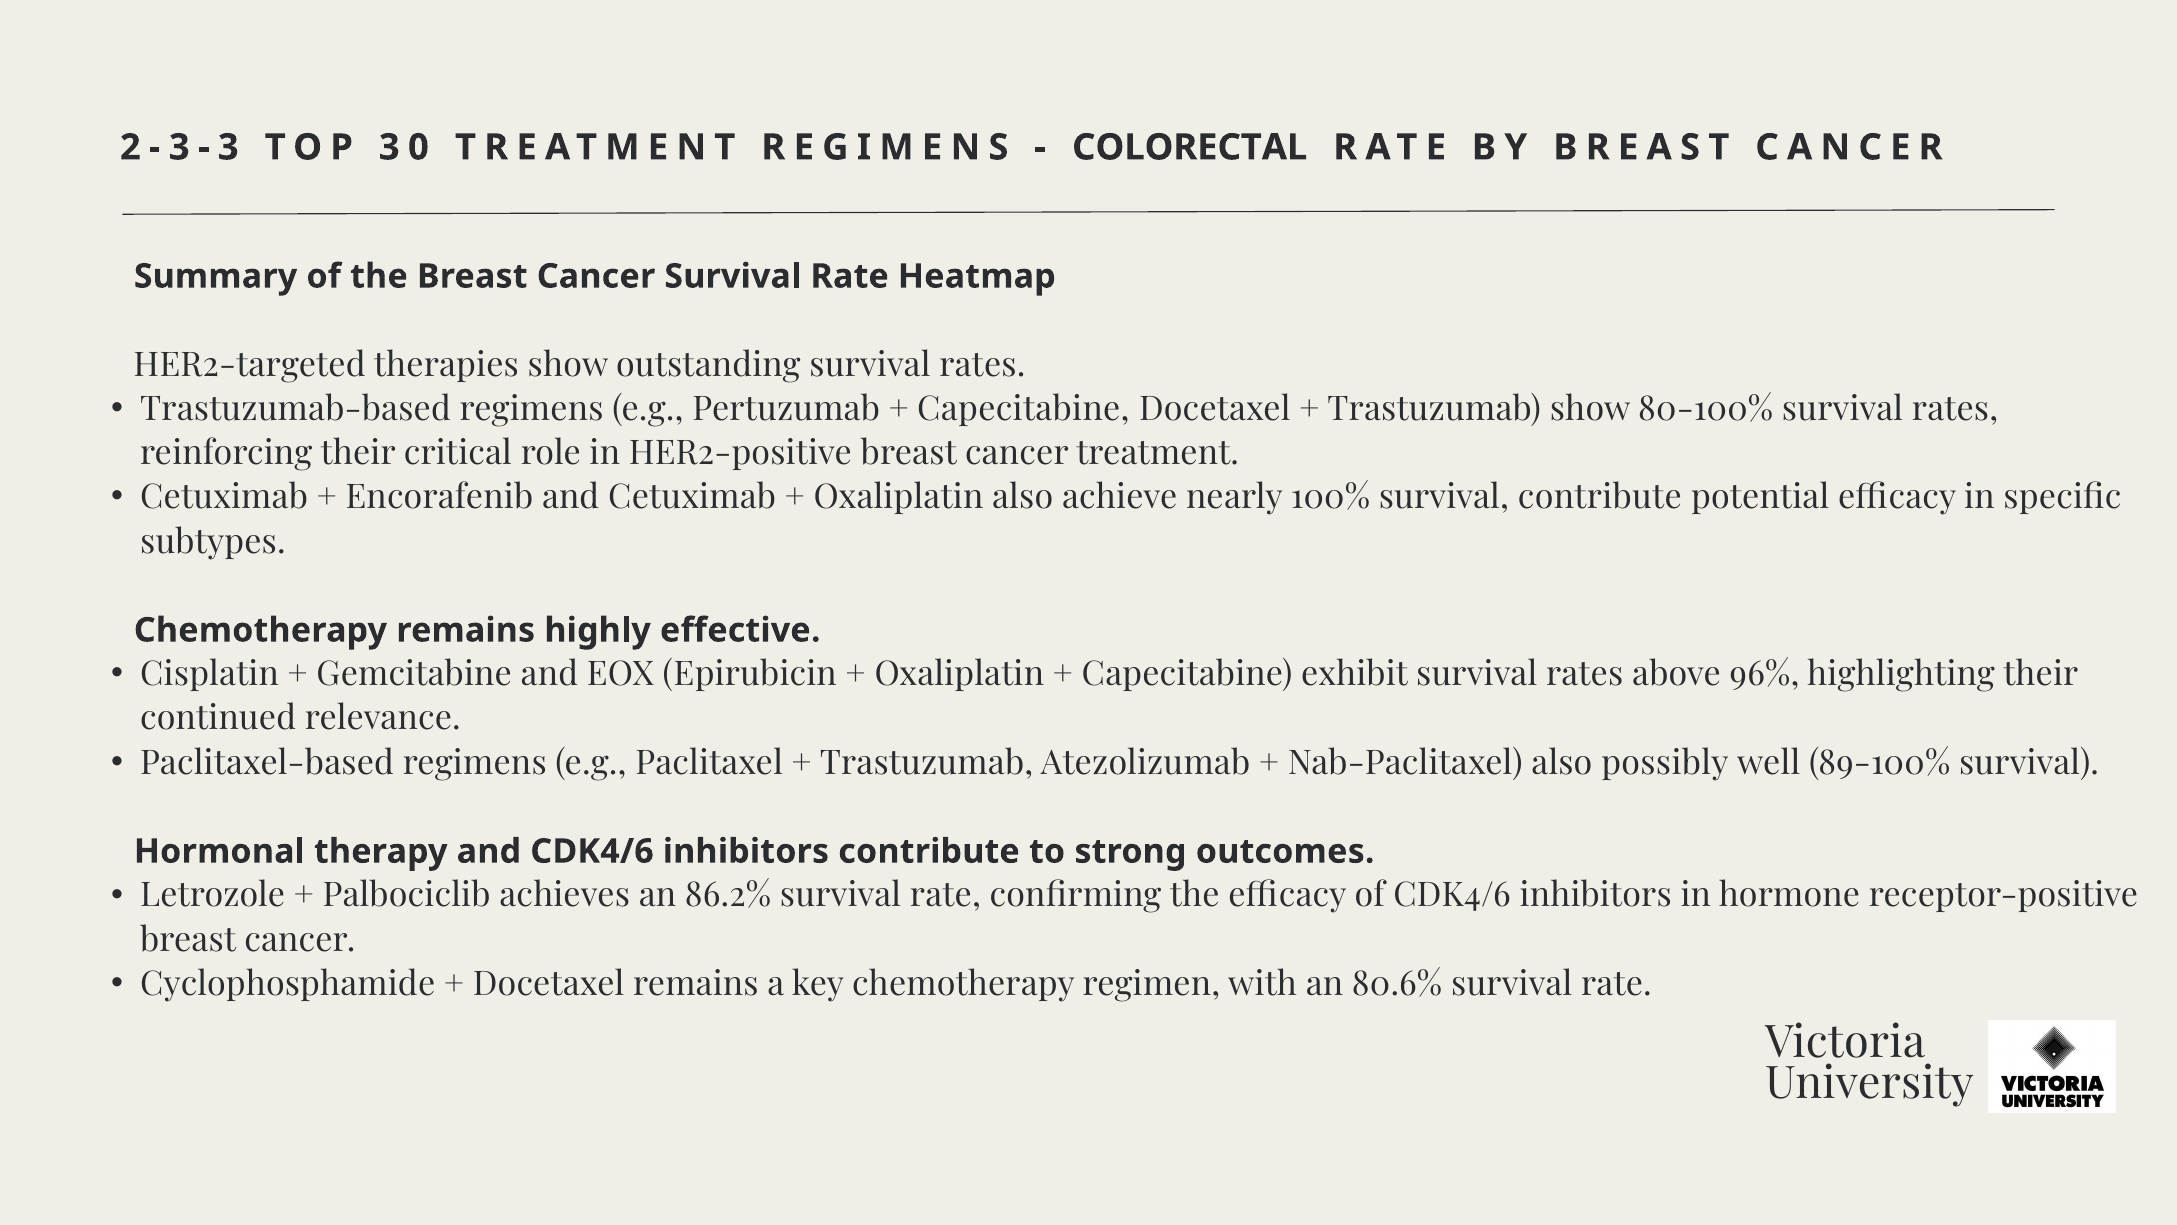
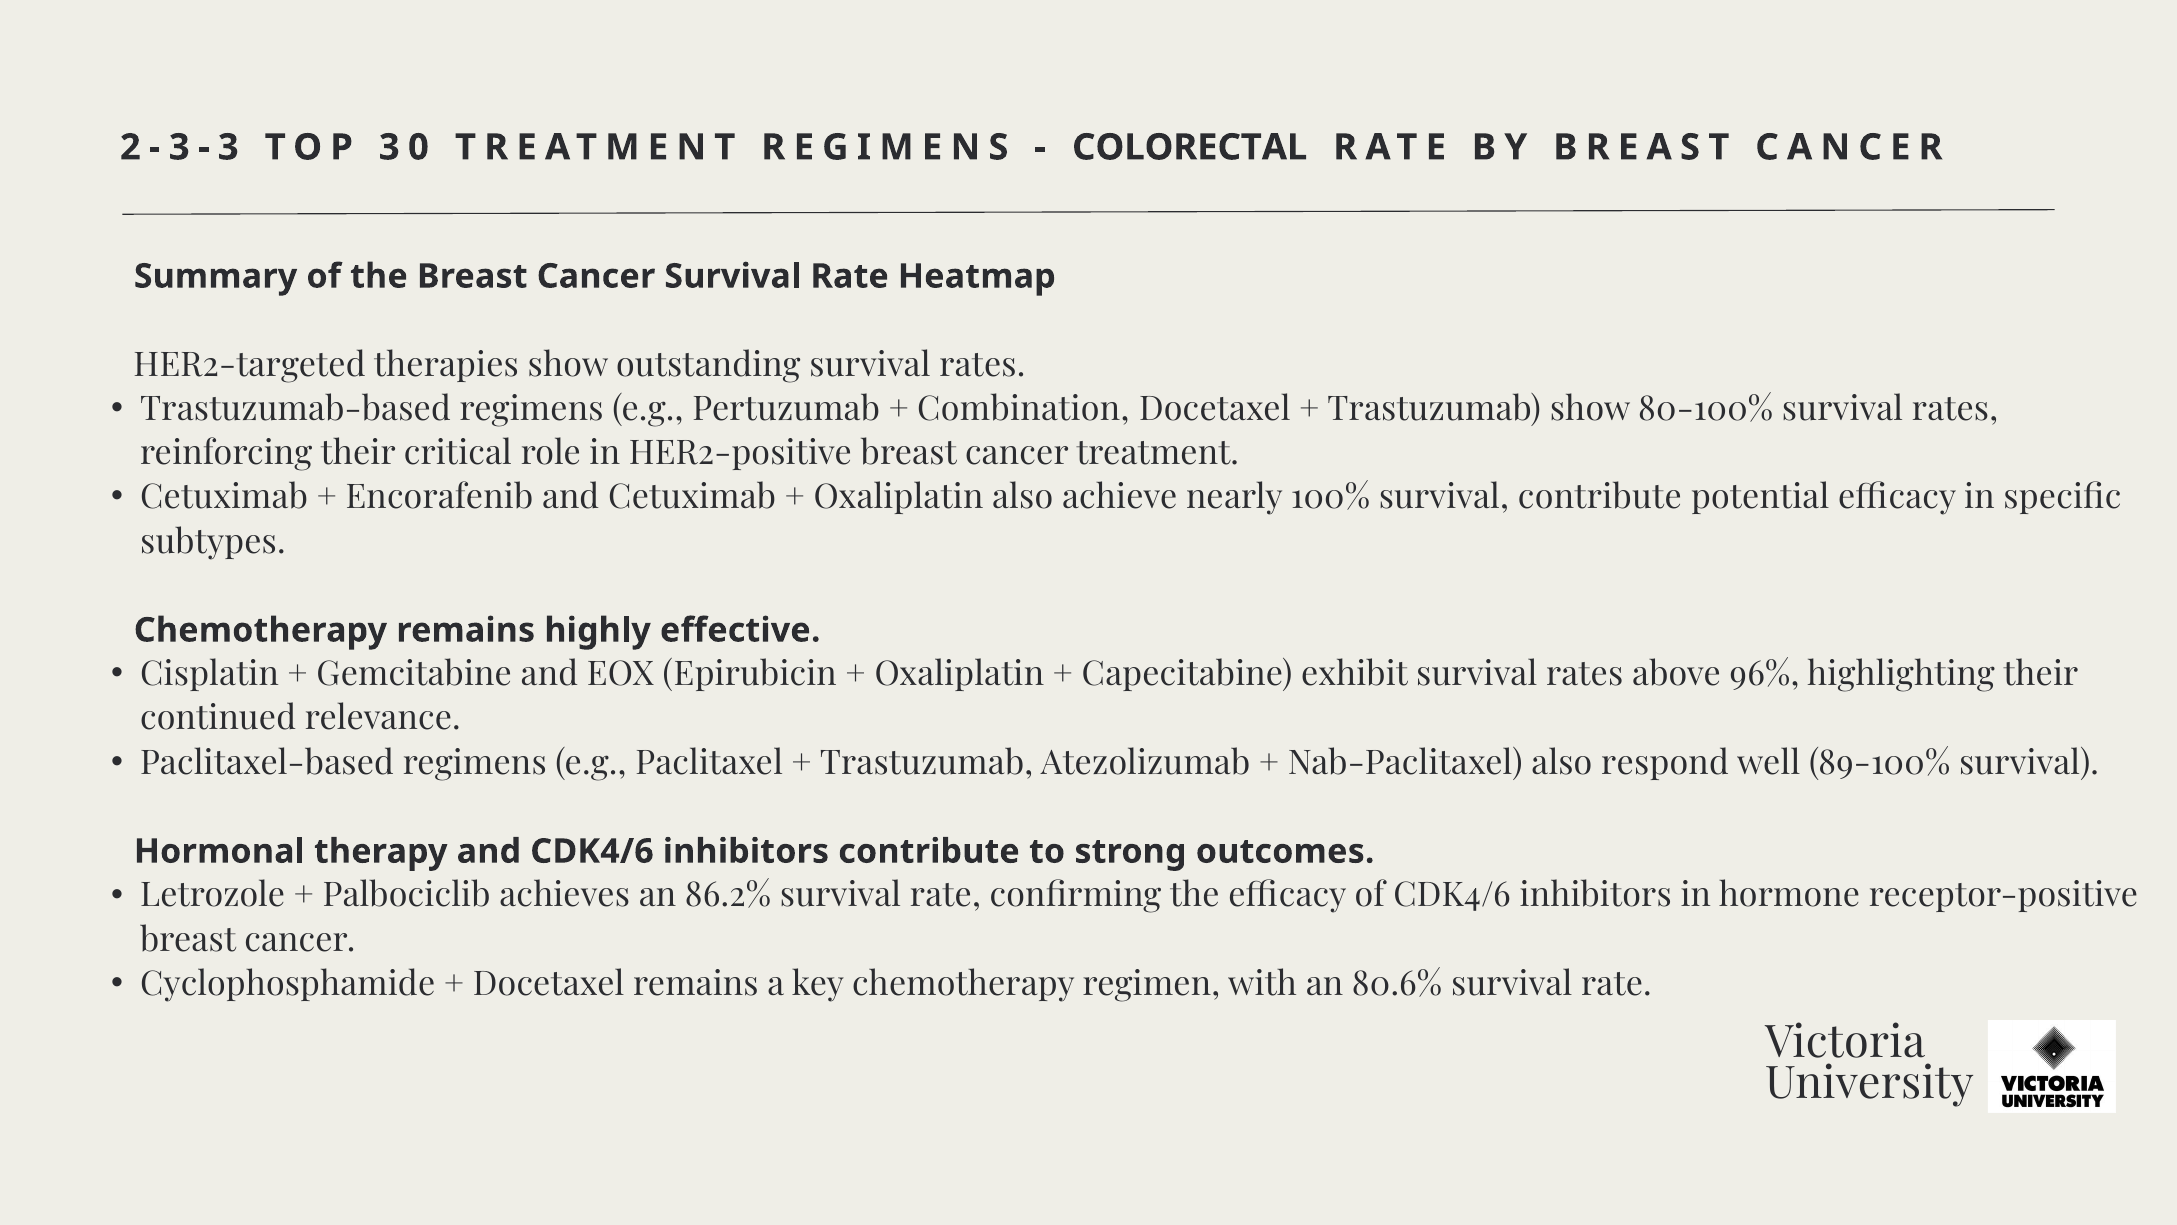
Capecitabine: Capecitabine -> Combination (1023, 409)
possibly: possibly -> respond (1665, 763)
